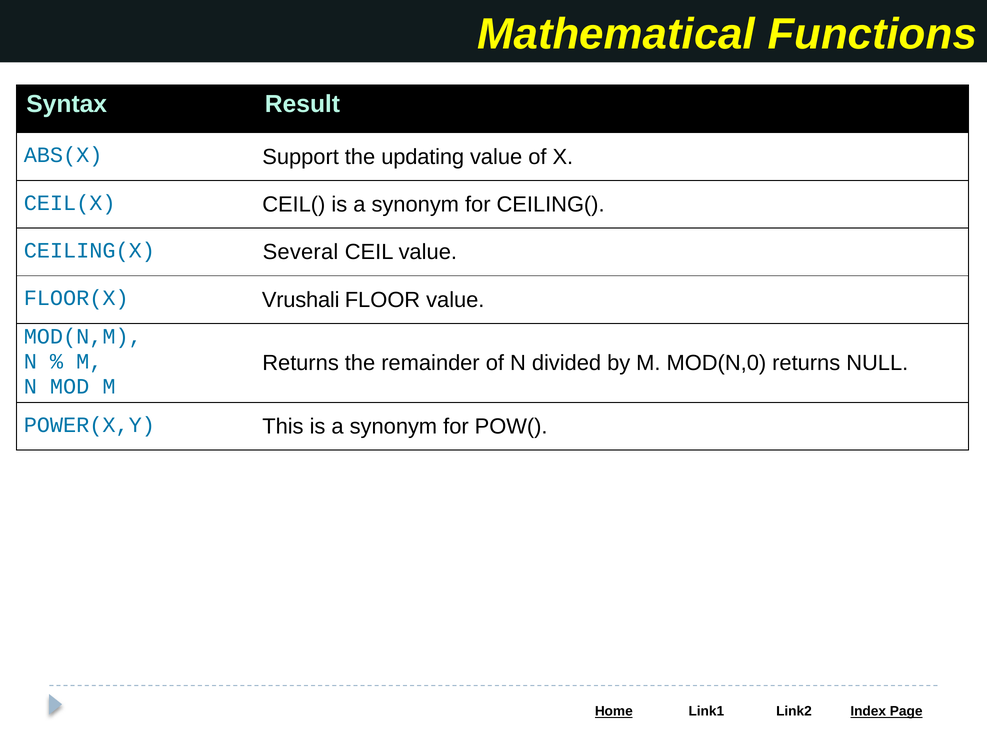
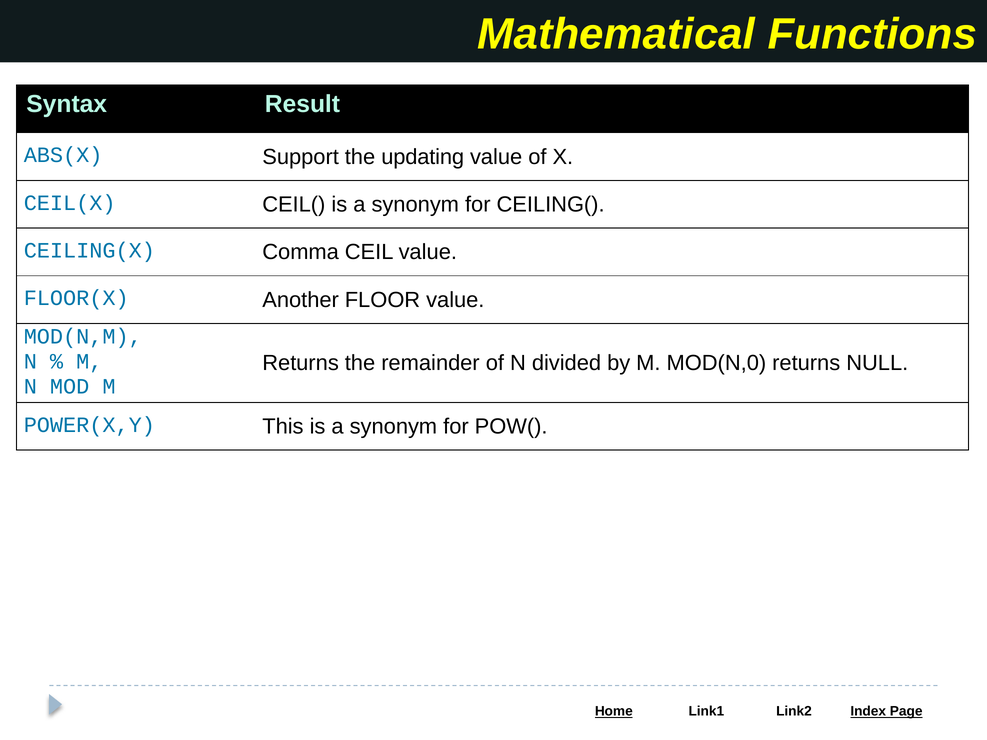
Several: Several -> Comma (301, 252)
Vrushali: Vrushali -> Another (301, 300)
